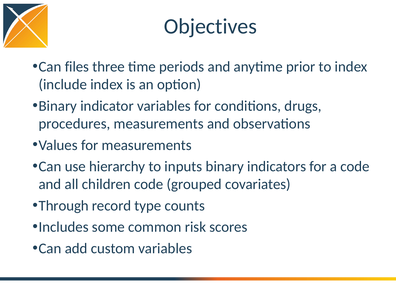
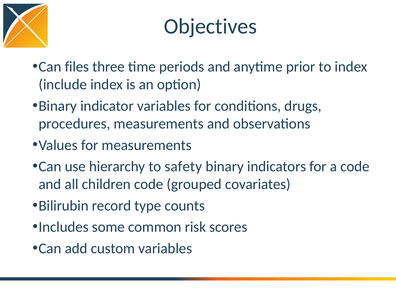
inputs: inputs -> safety (183, 166)
Through: Through -> Bilirubin (64, 206)
